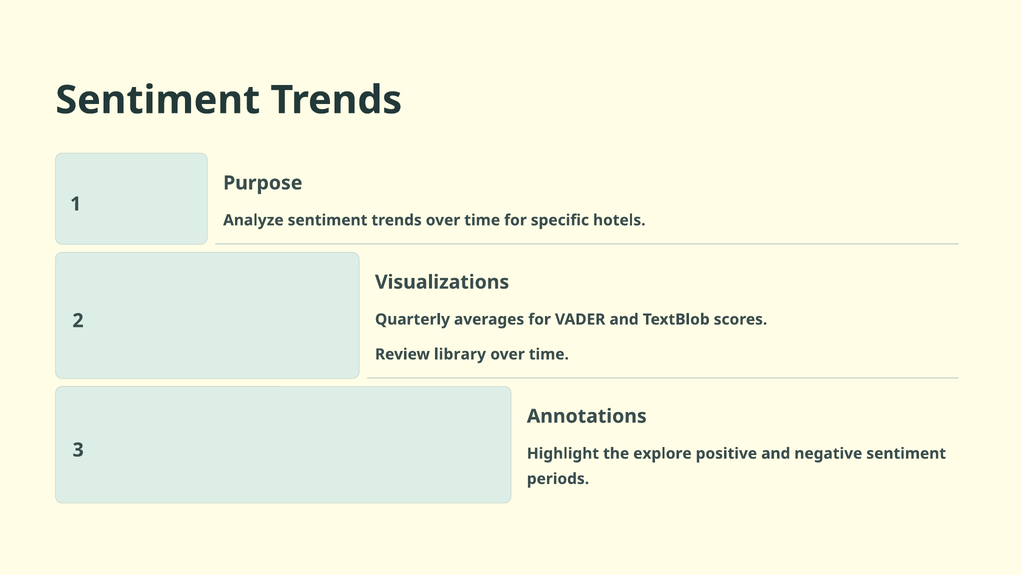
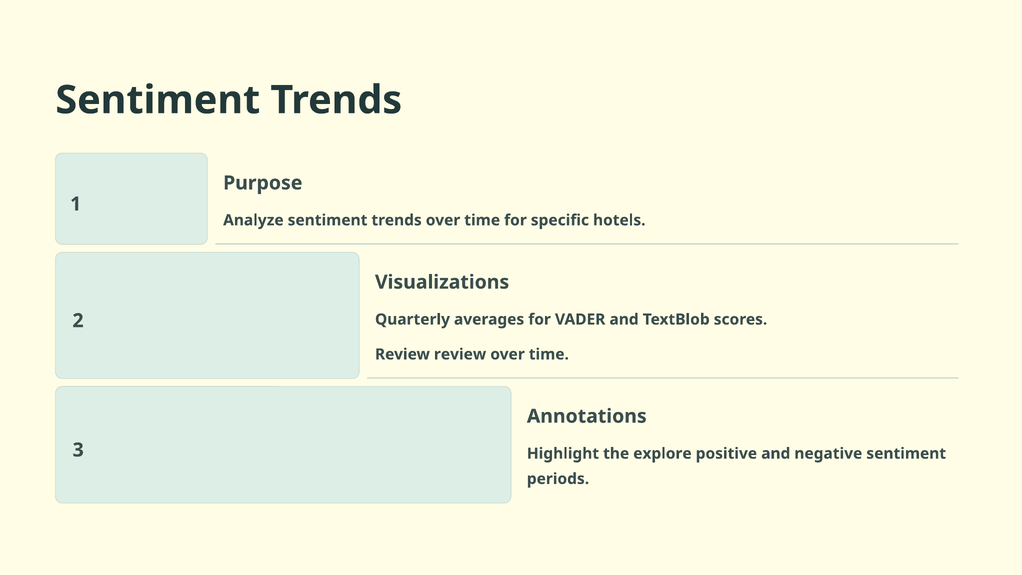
Review library: library -> review (460, 354)
